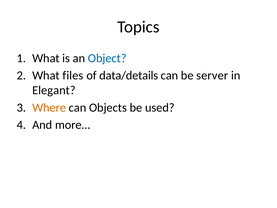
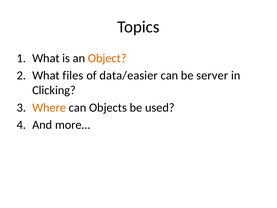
Object colour: blue -> orange (107, 58)
data/details: data/details -> data/easier (129, 75)
Elegant: Elegant -> Clicking (54, 90)
